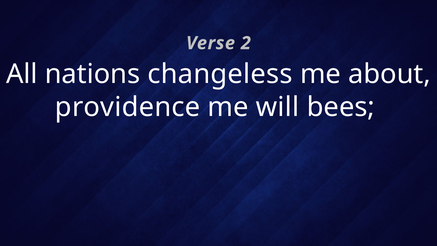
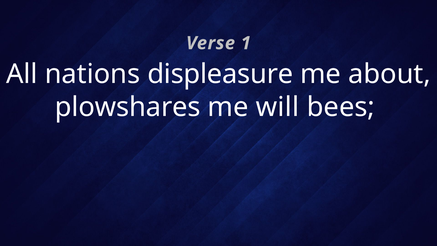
2: 2 -> 1 (246, 43)
changeless: changeless -> displeasure (220, 74)
providence: providence -> plowshares (128, 107)
